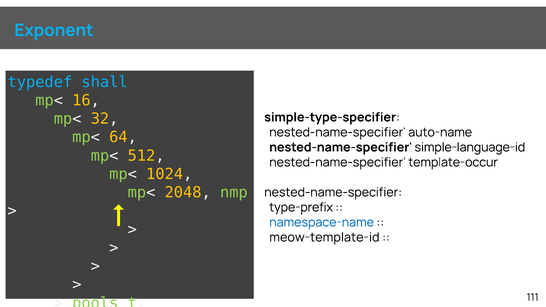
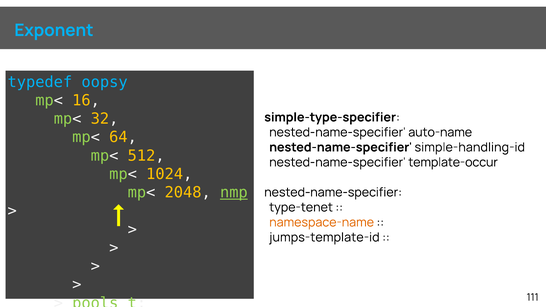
shall: shall -> oopsy (105, 82)
simple-language-id: simple-language-id -> simple-handling-id (470, 147)
nmp underline: none -> present (234, 193)
type-prefix: type-prefix -> type-tenet (301, 207)
namespace-name colour: blue -> orange (322, 222)
meow-template-id: meow-template-id -> jumps-template-id (324, 237)
